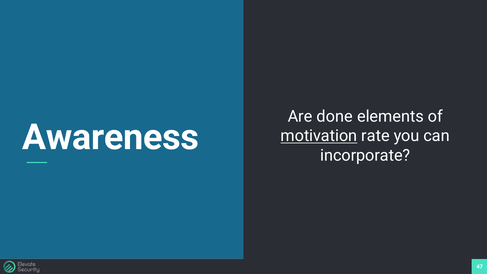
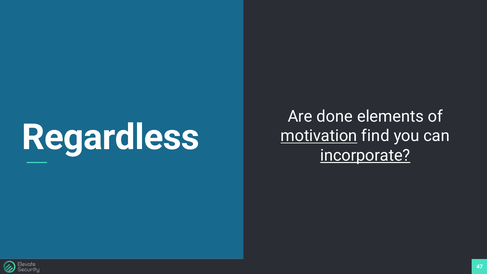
Awareness: Awareness -> Regardless (110, 137)
rate: rate -> find (375, 136)
incorporate underline: none -> present (365, 155)
